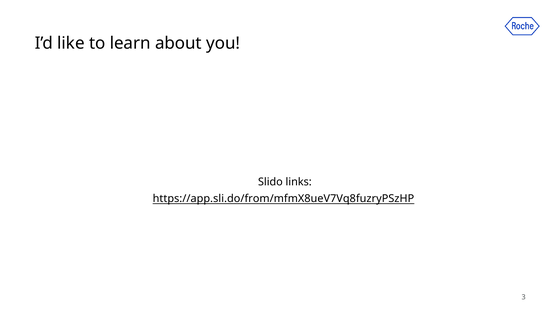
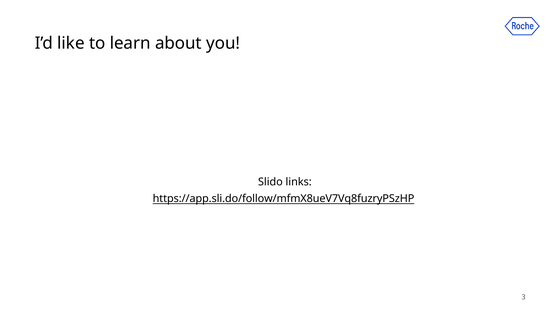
https://app.sli.do/from/mfmX8ueV7Vq8fuzryPSzHP: https://app.sli.do/from/mfmX8ueV7Vq8fuzryPSzHP -> https://app.sli.do/follow/mfmX8ueV7Vq8fuzryPSzHP (284, 198)
